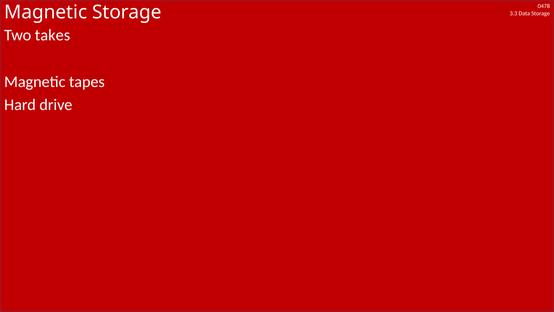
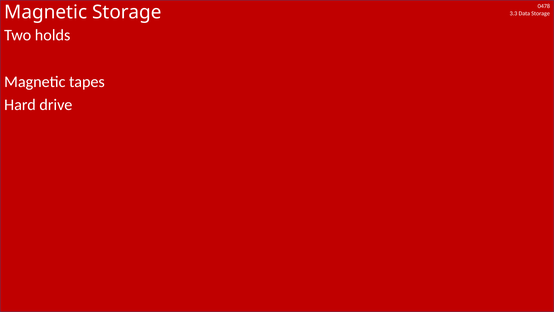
takes: takes -> holds (53, 35)
